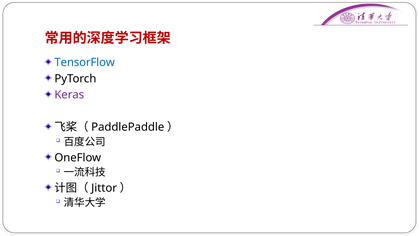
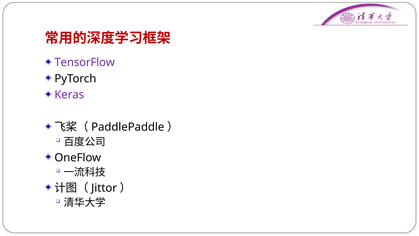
TensorFlow colour: blue -> purple (85, 62)
